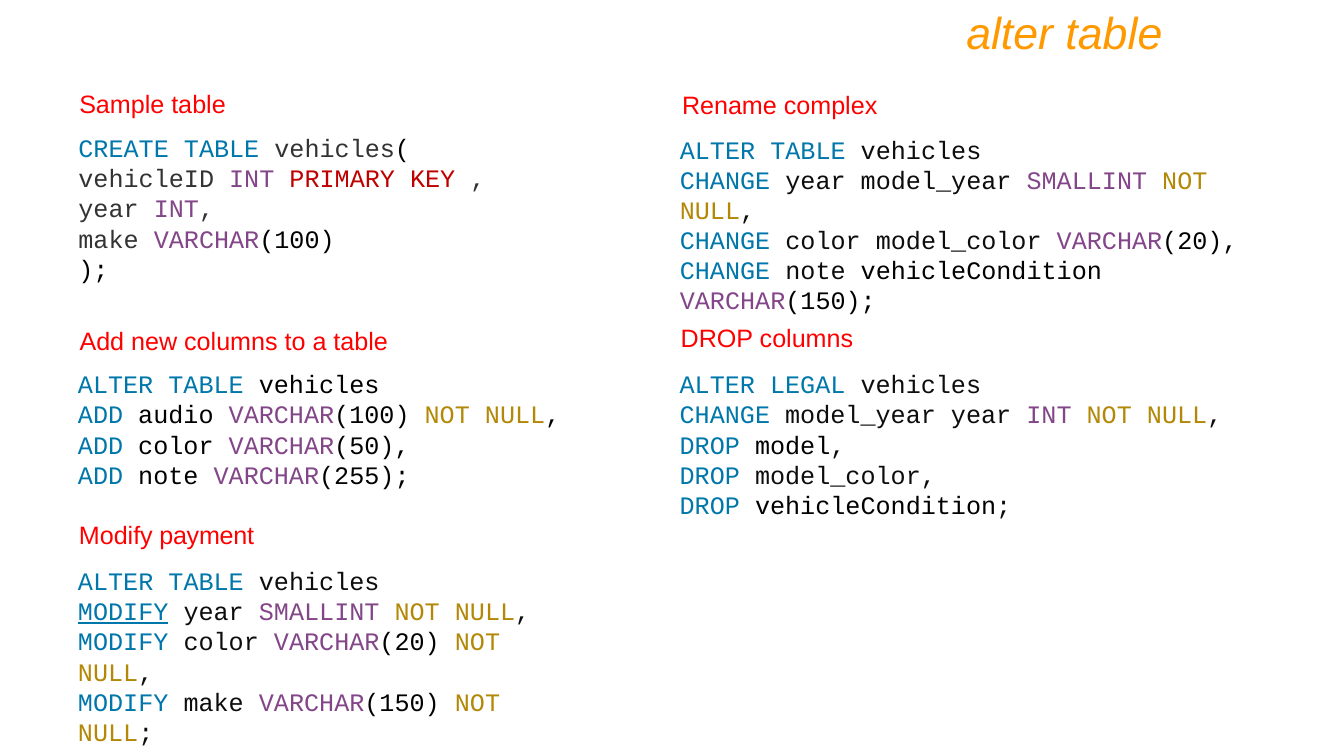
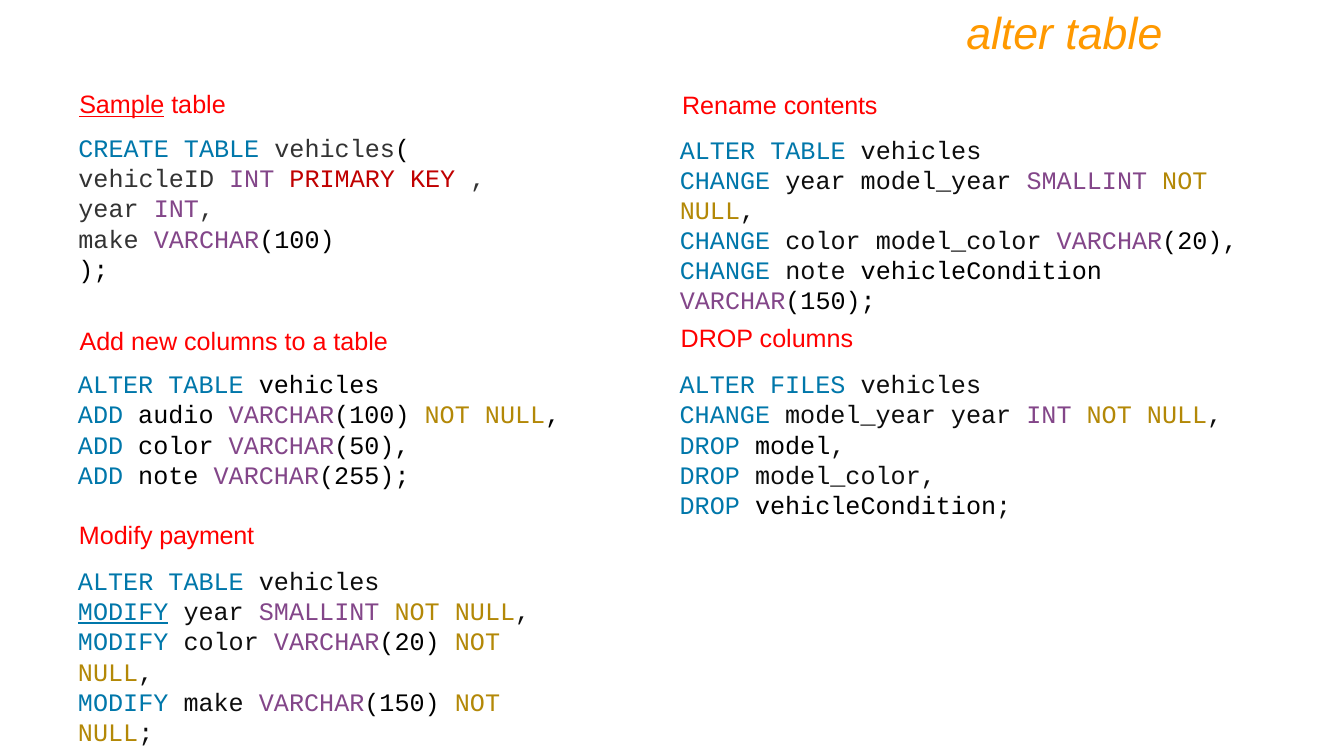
Sample underline: none -> present (122, 106)
complex: complex -> contents (831, 106)
LEGAL: LEGAL -> FILES (808, 385)
